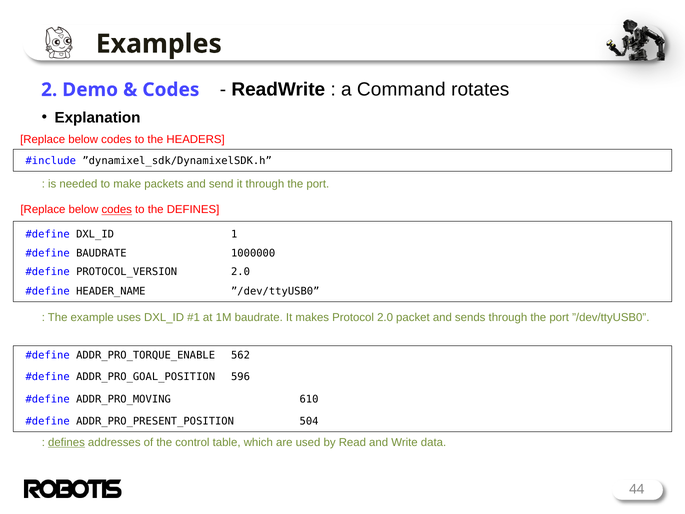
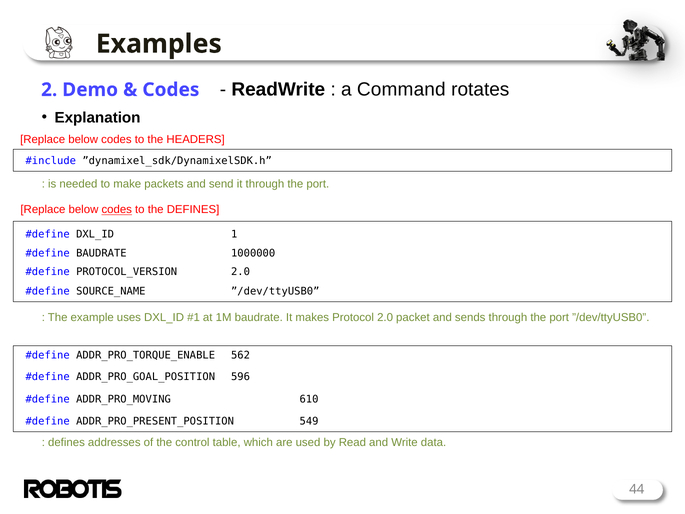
HEADER_NAME: HEADER_NAME -> SOURCE_NAME (111, 291)
504: 504 -> 549 (309, 421)
defines underline: present -> none (66, 442)
